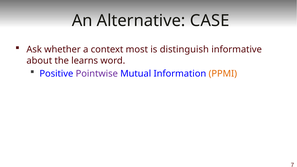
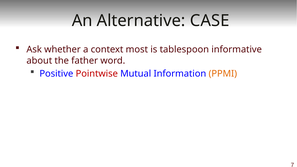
distinguish: distinguish -> tablespoon (184, 49)
learns: learns -> father (85, 61)
Pointwise colour: purple -> red (97, 74)
